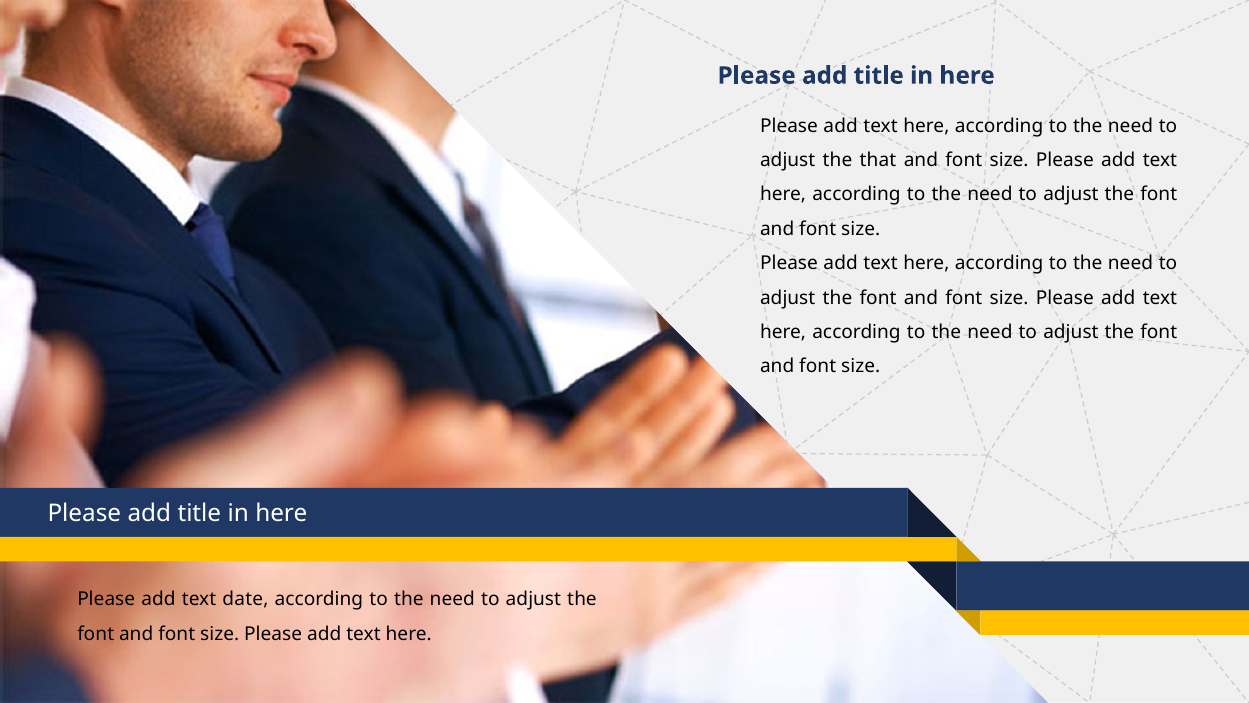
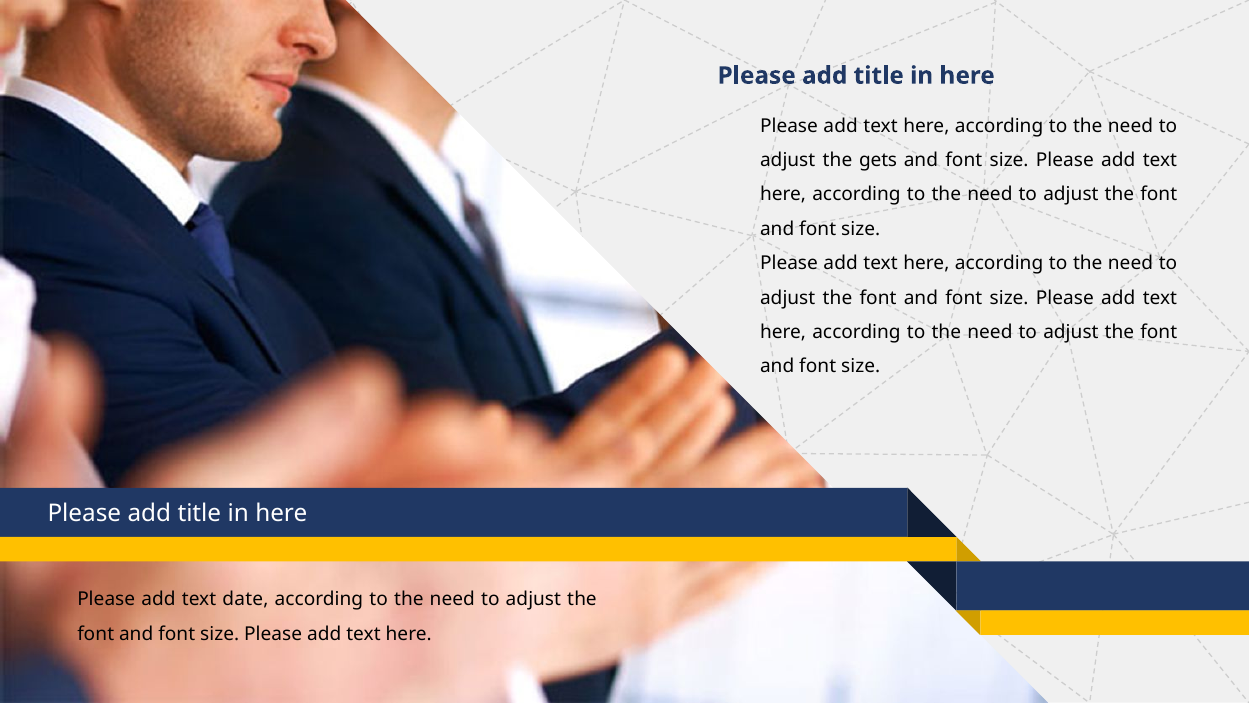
that: that -> gets (878, 160)
